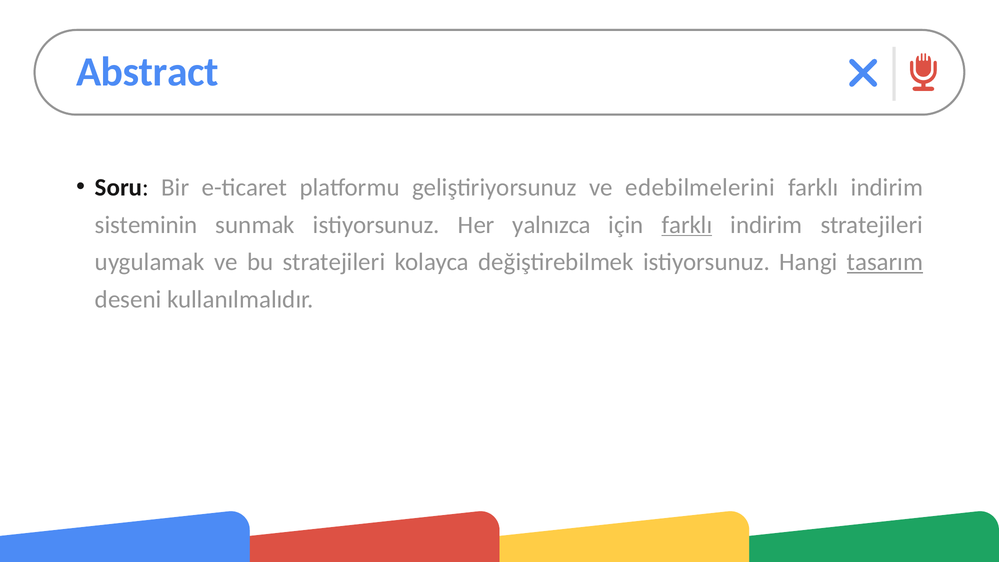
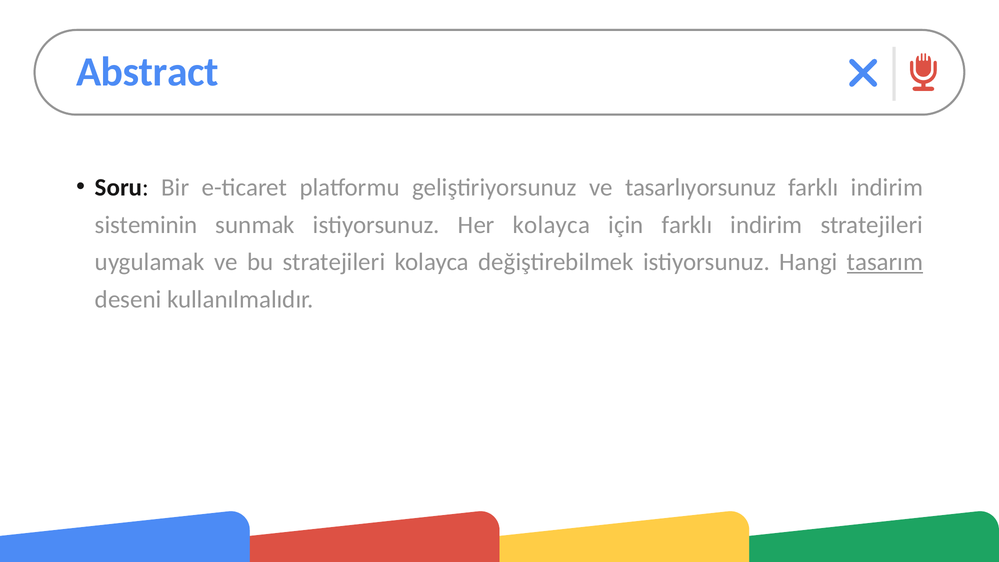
edebilmelerini: edebilmelerini -> tasarlıyorsunuz (700, 187)
Her yalnızca: yalnızca -> kolayca (551, 225)
farklı underline: present -> none (687, 225)
